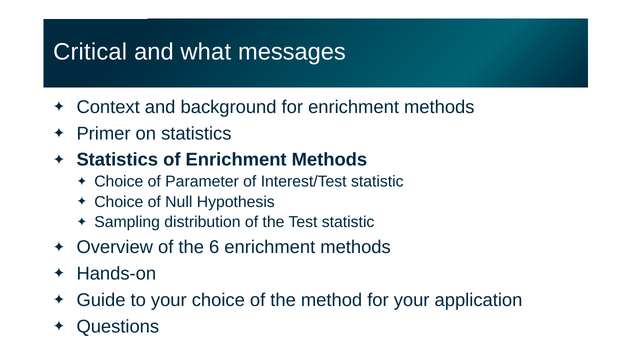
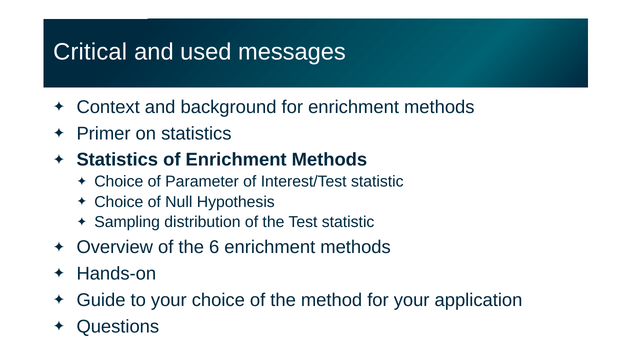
what: what -> used (206, 52)
